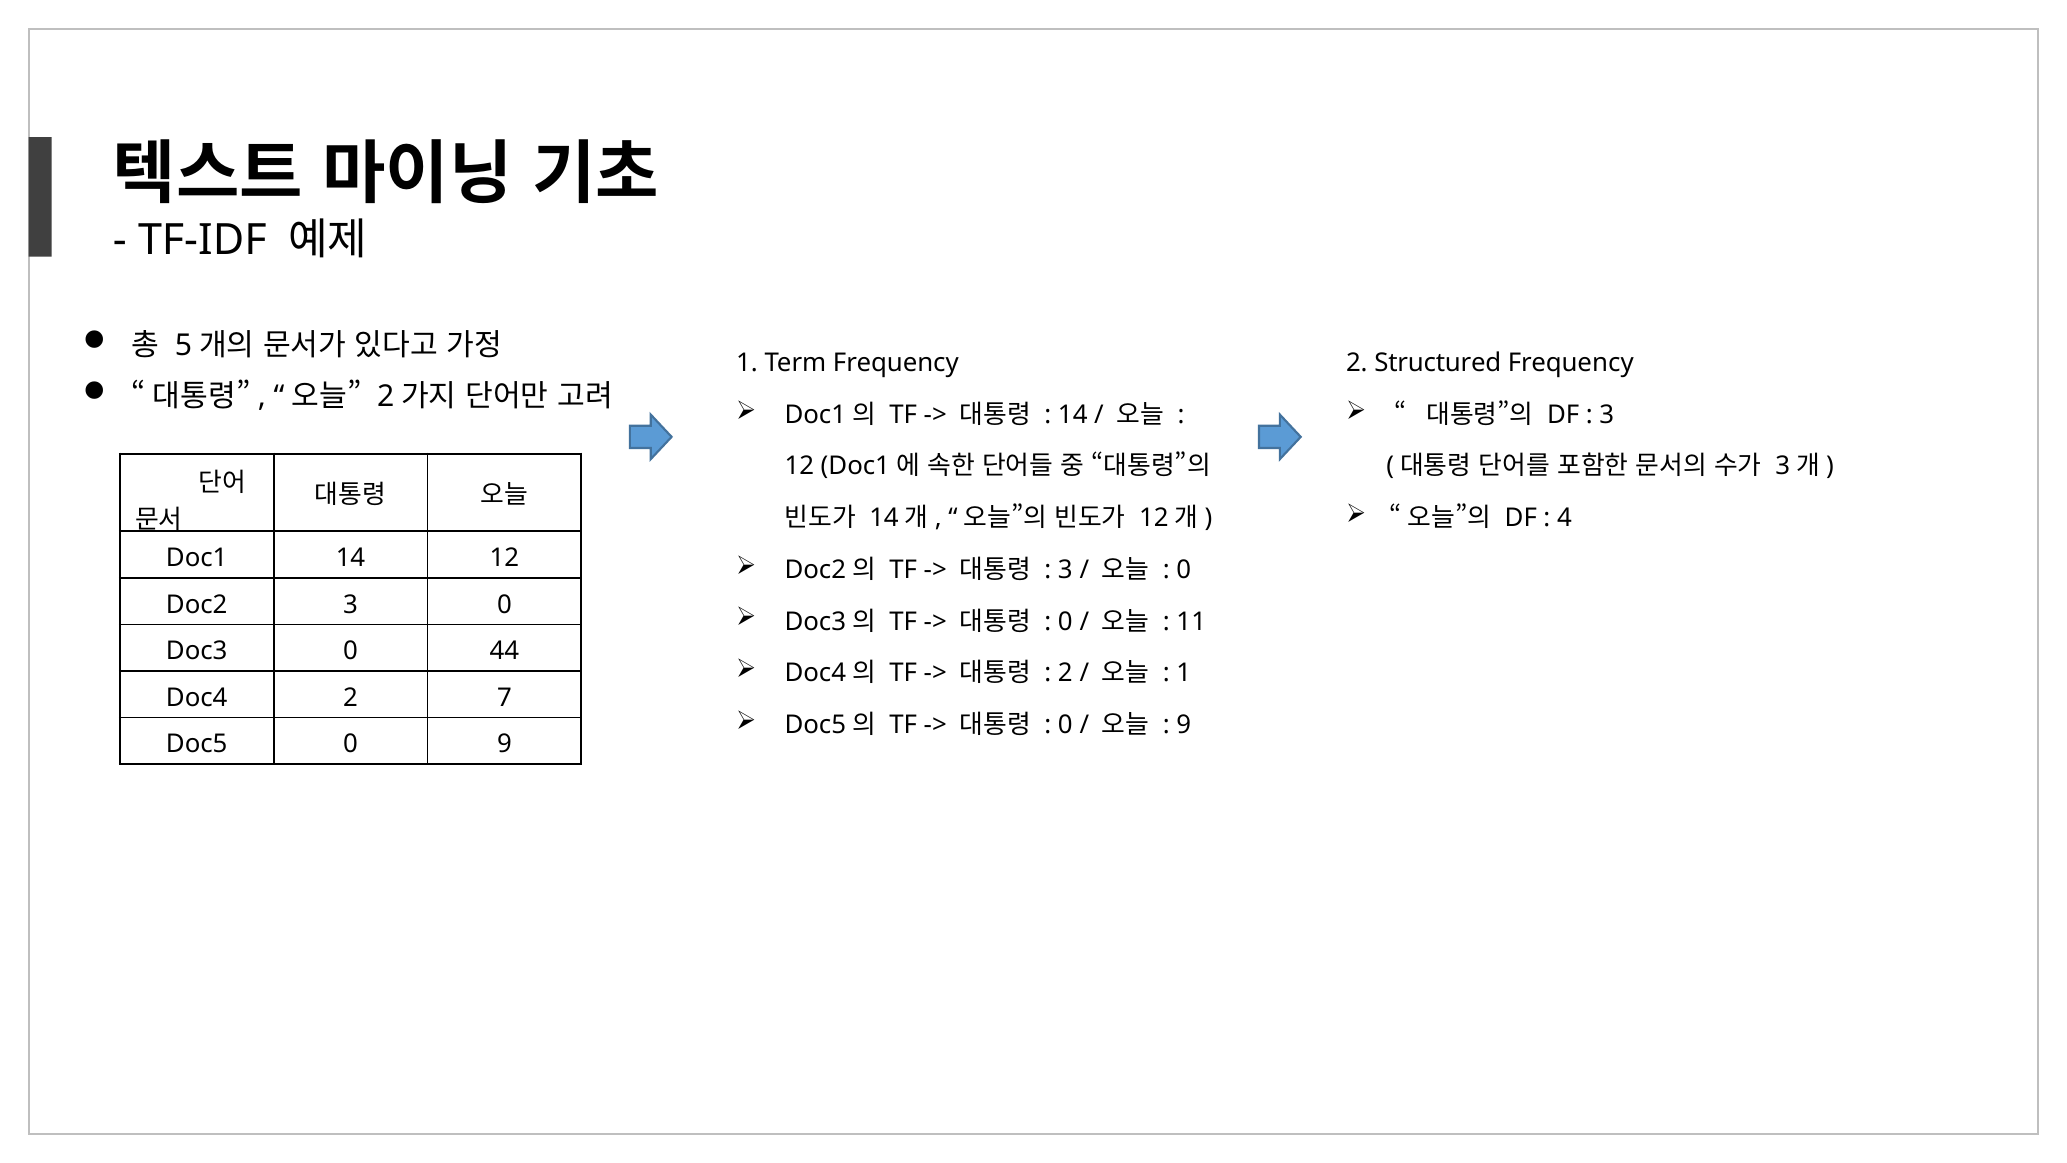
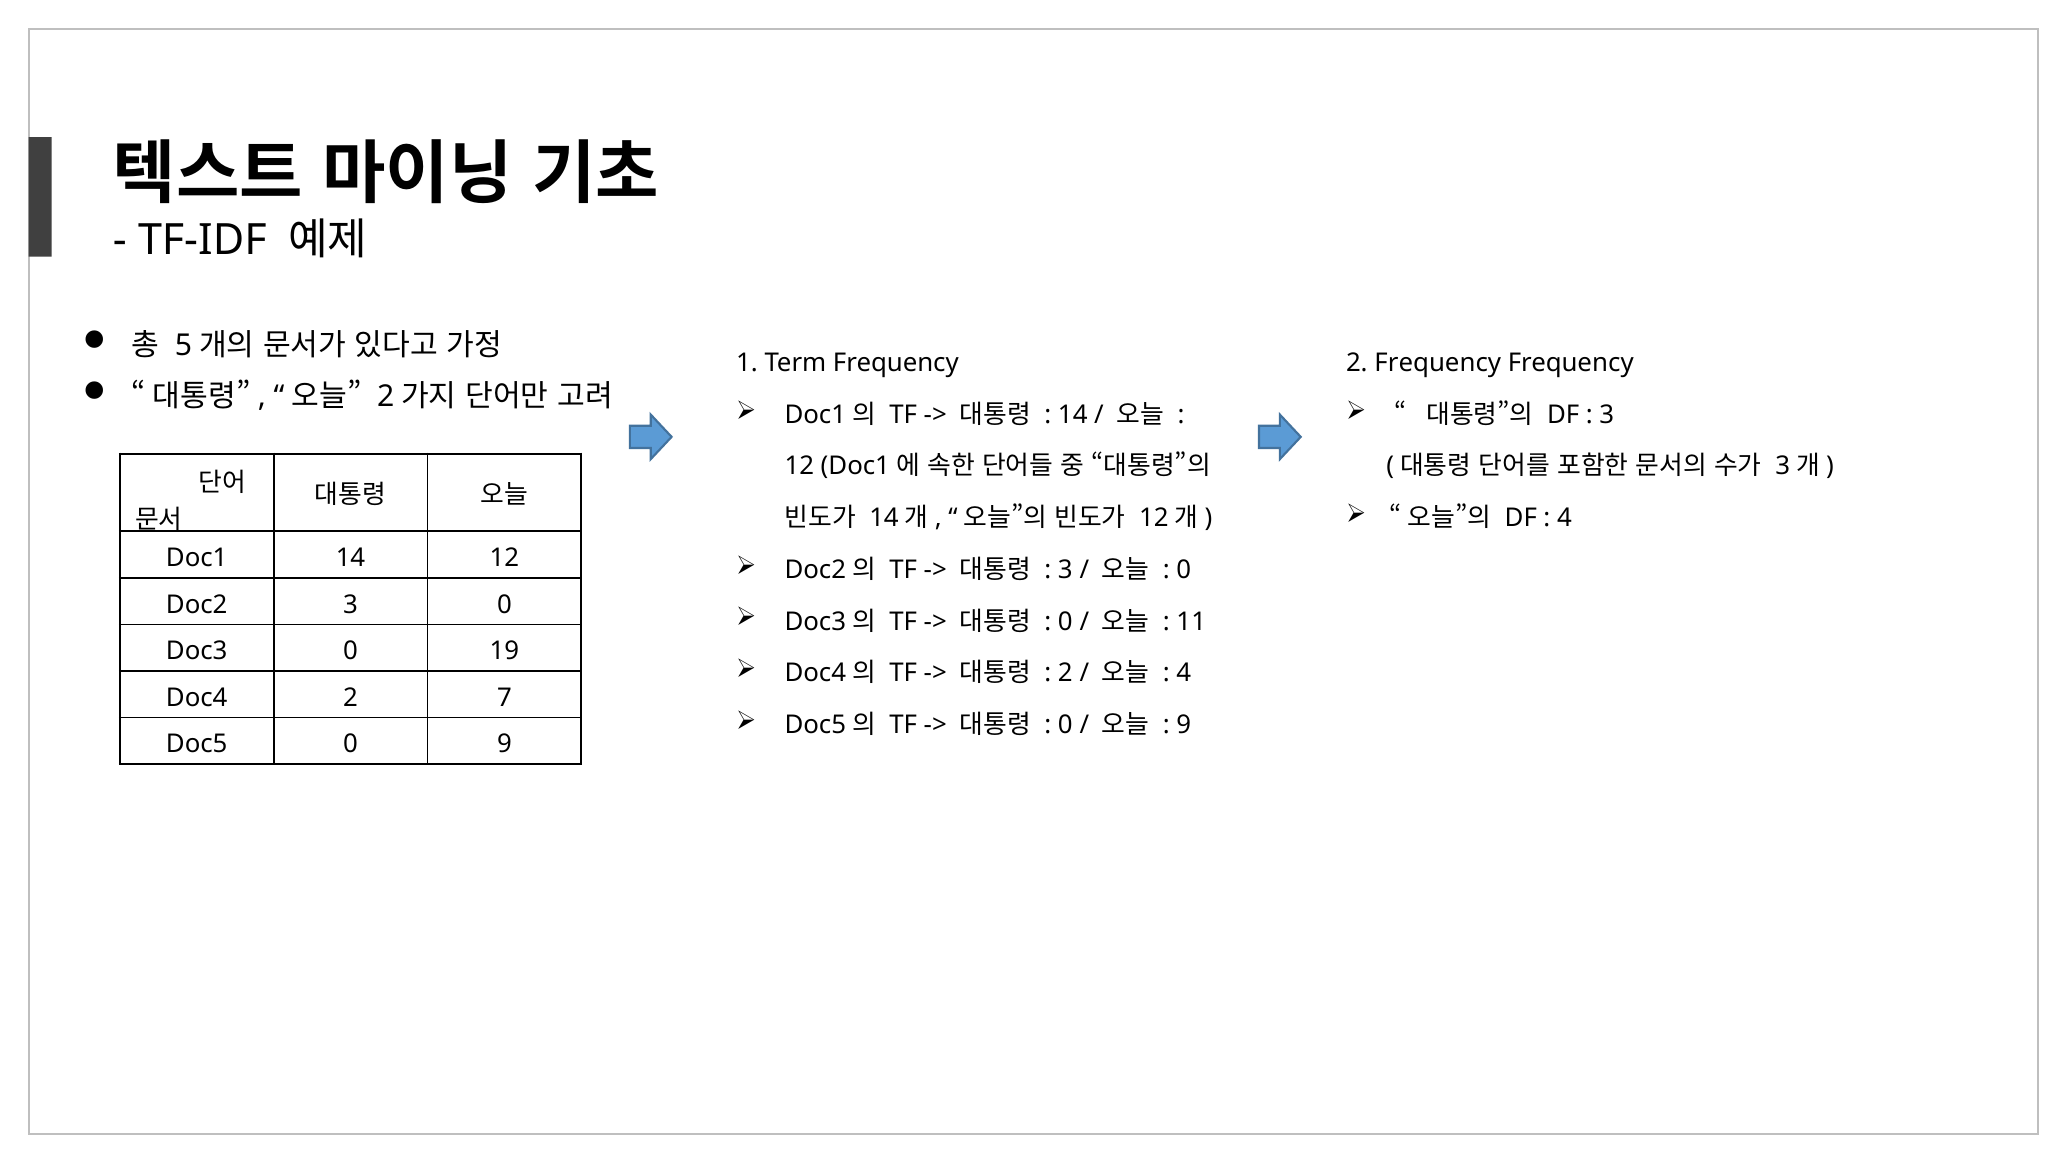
2 Structured: Structured -> Frequency (1438, 363)
44: 44 -> 19 (504, 651)
1: 1 -> 4 (1184, 673)
